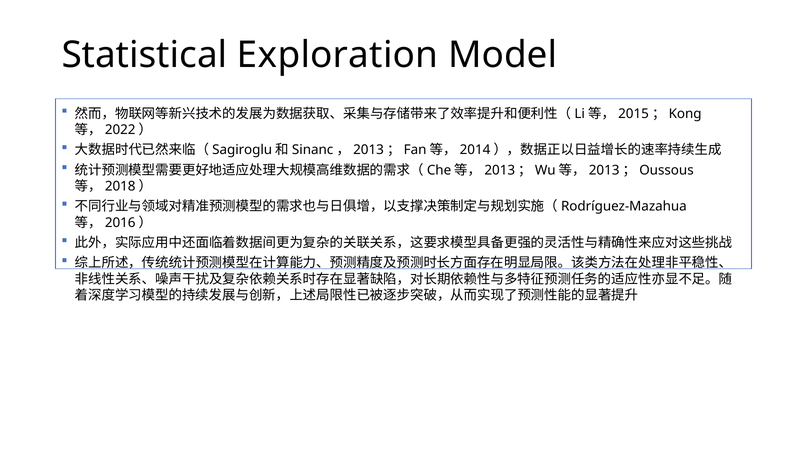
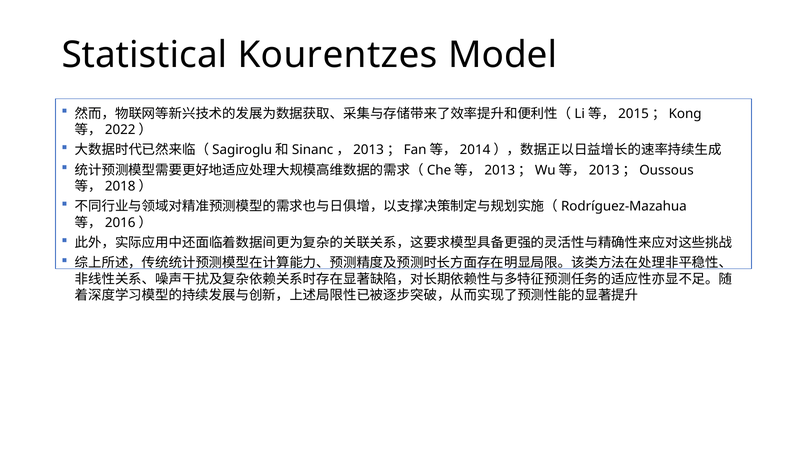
Exploration: Exploration -> Kourentzes (338, 55)
